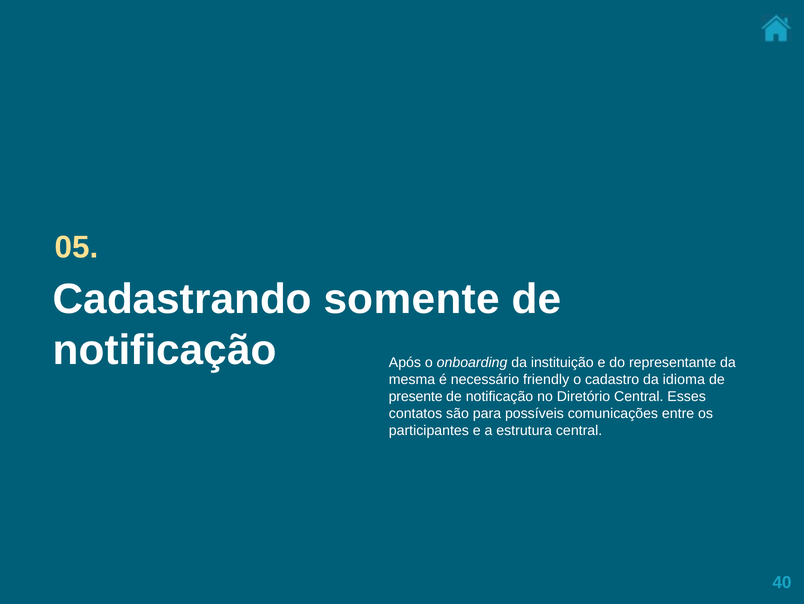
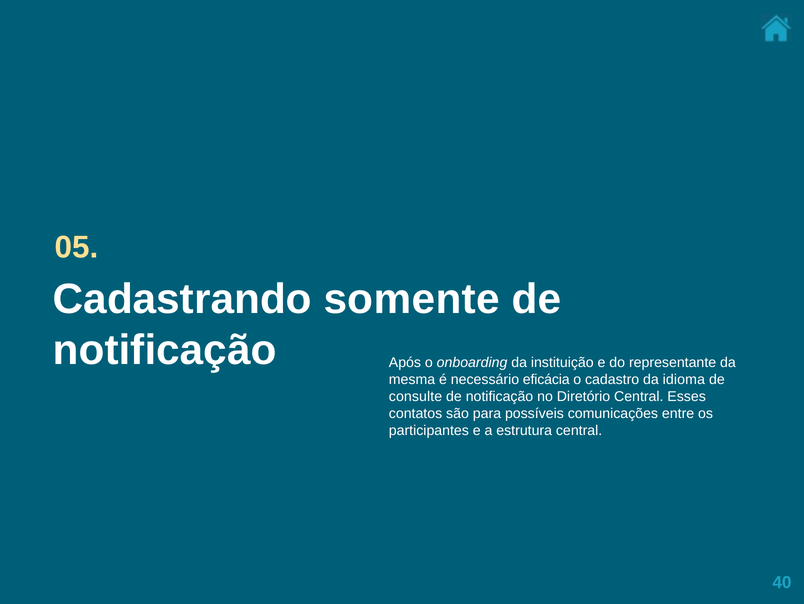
friendly: friendly -> eficácia (546, 379)
presente: presente -> consulte (416, 396)
